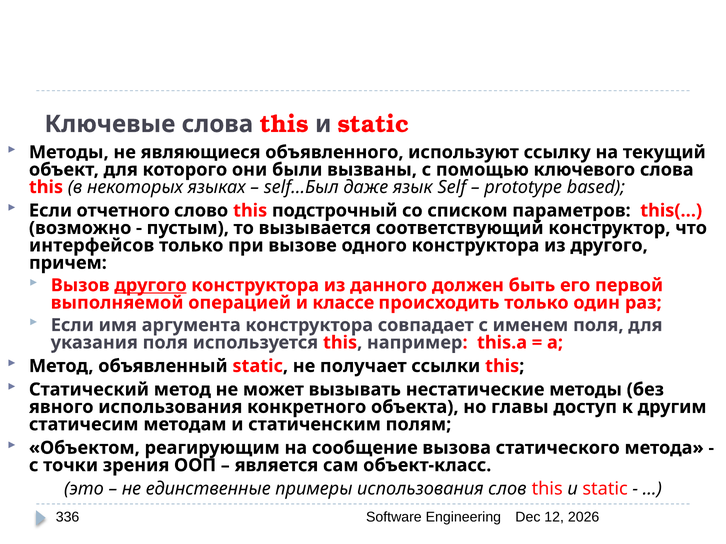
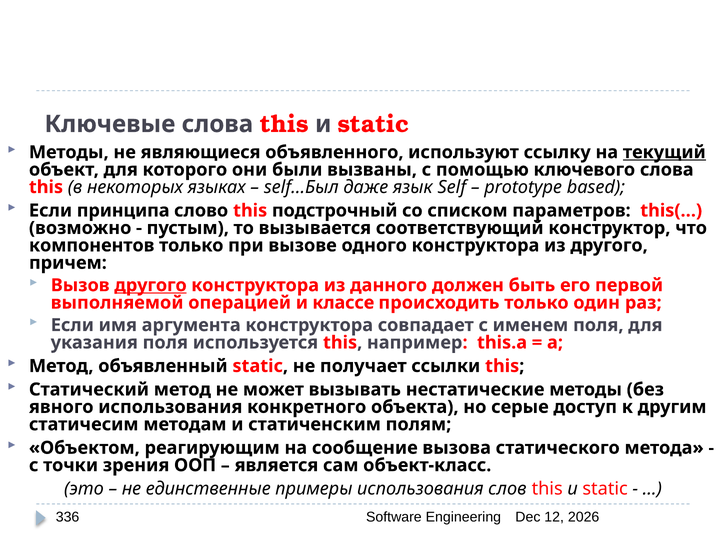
текущий underline: none -> present (664, 152)
отчетного: отчетного -> принципа (123, 211)
интерфейсов: интерфейсов -> компонентов (92, 246)
главы: главы -> серые (520, 407)
